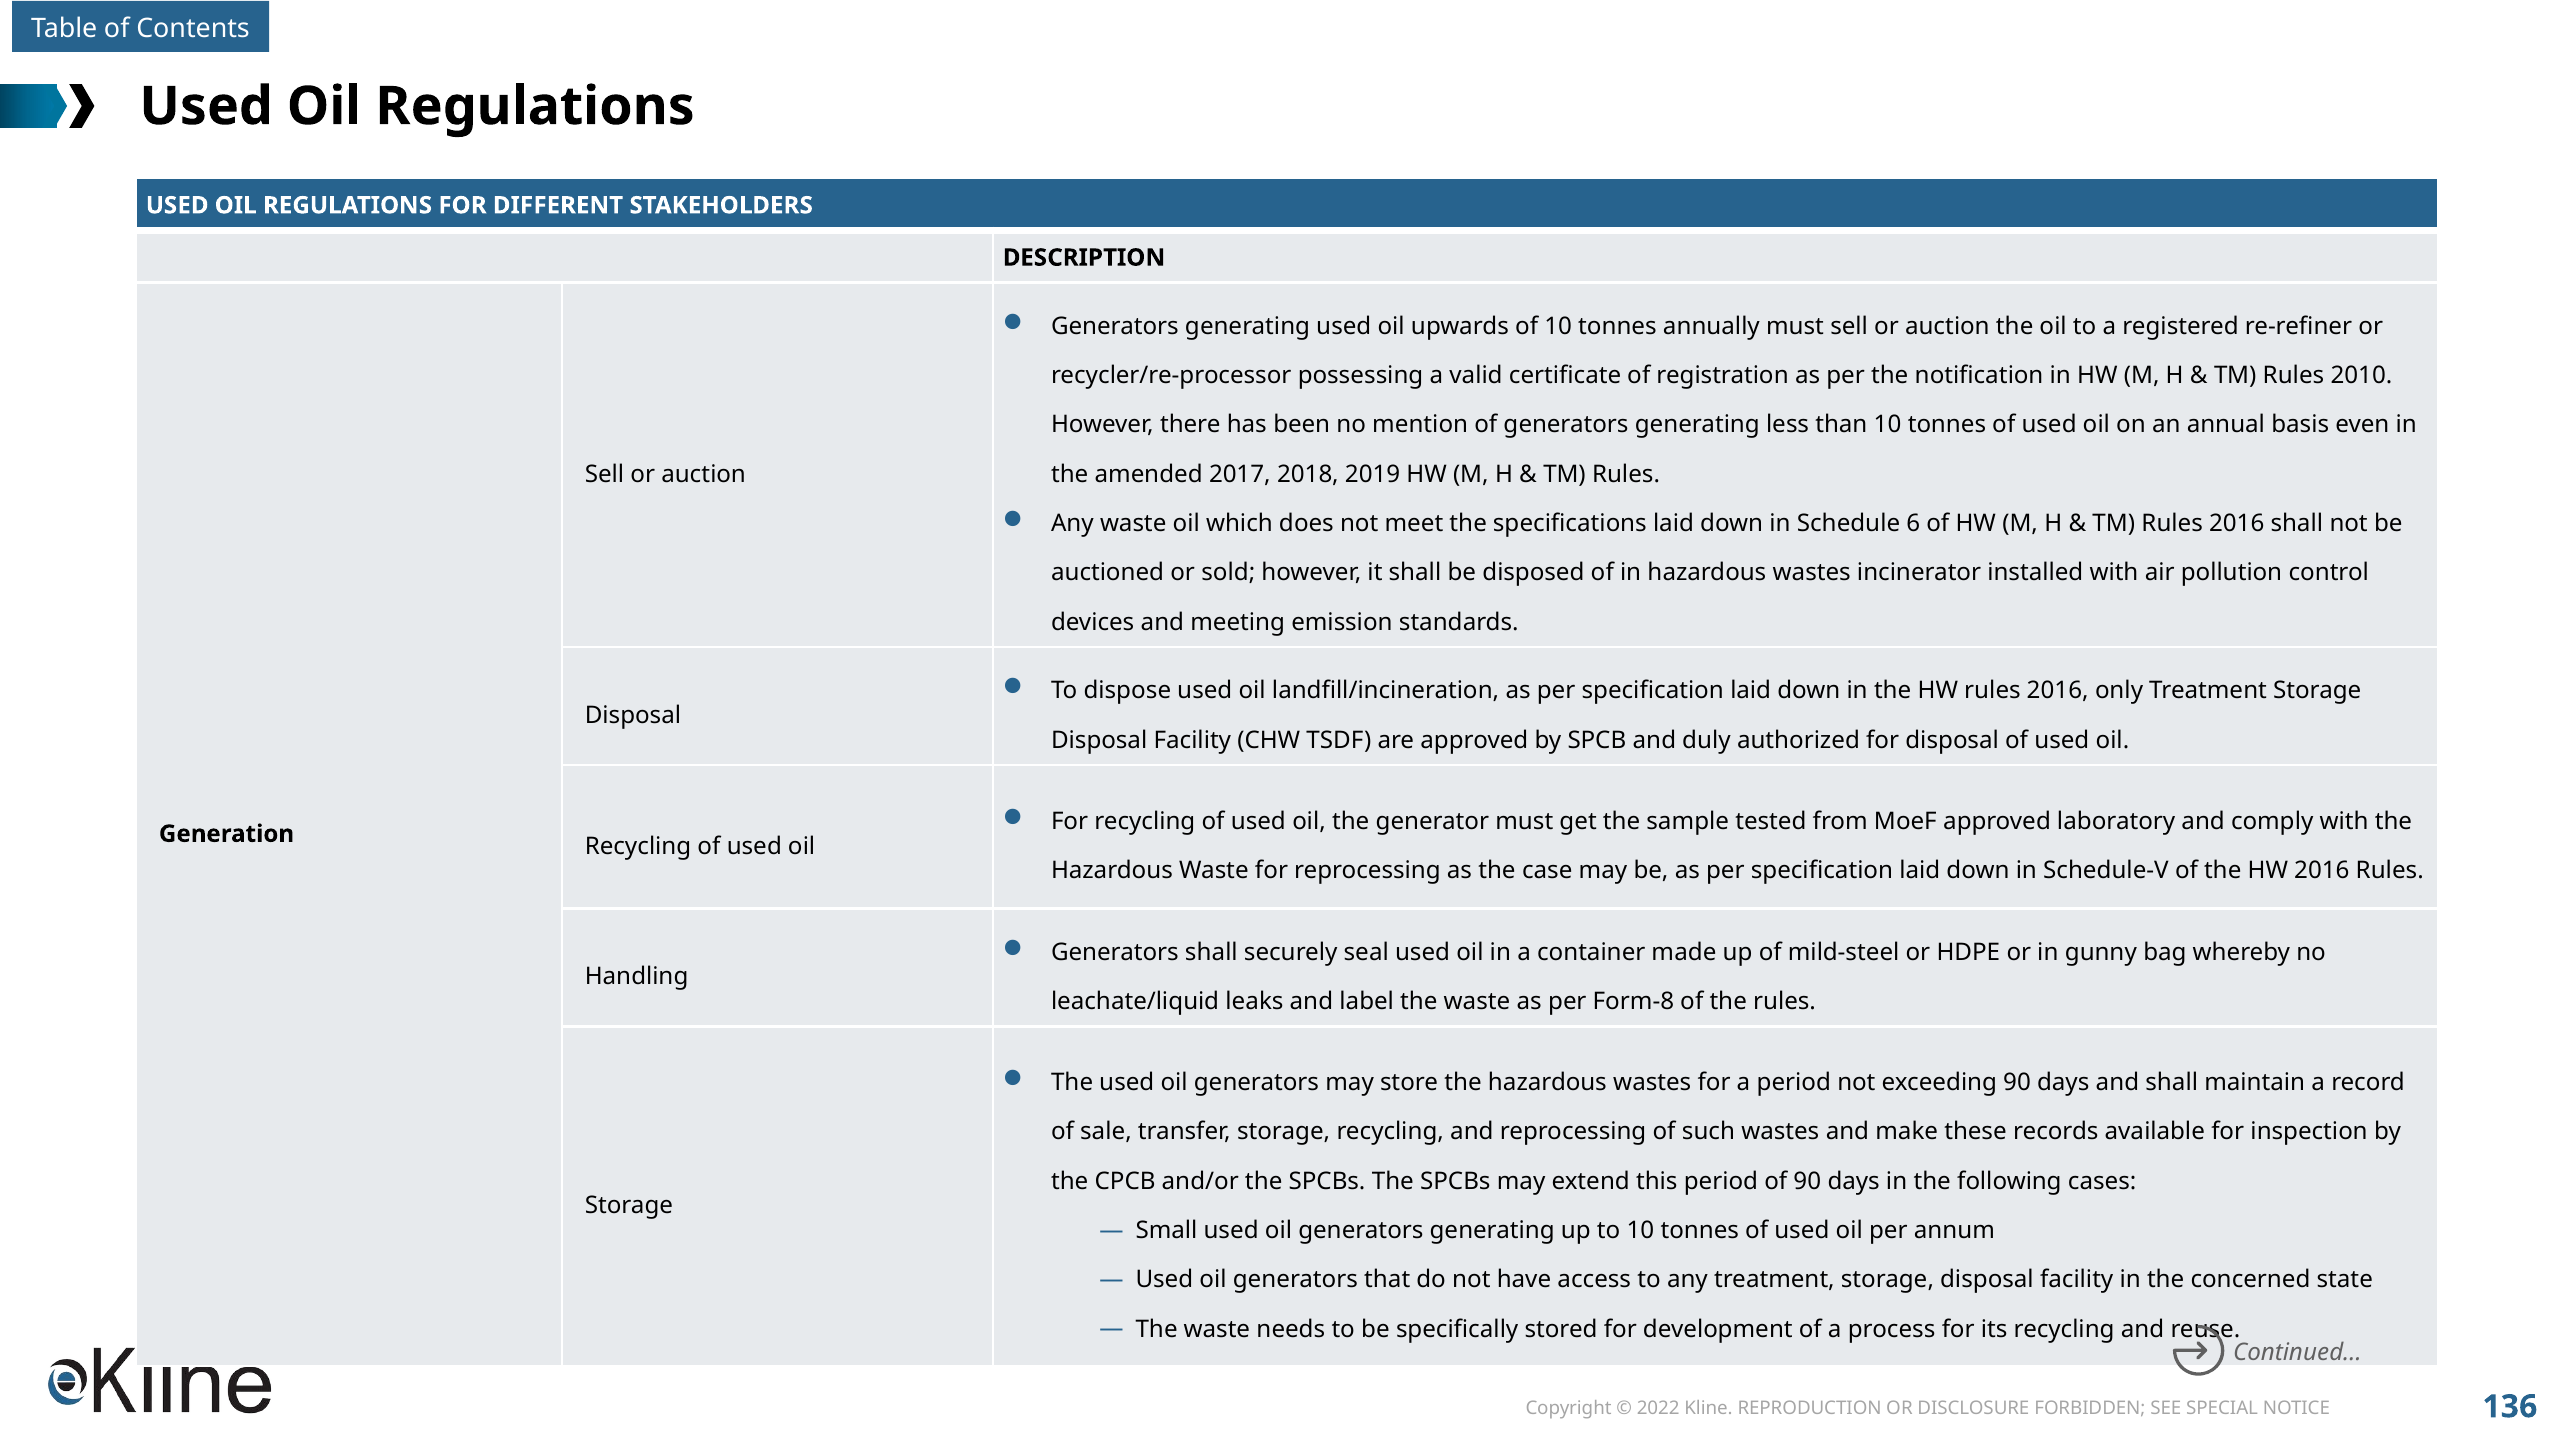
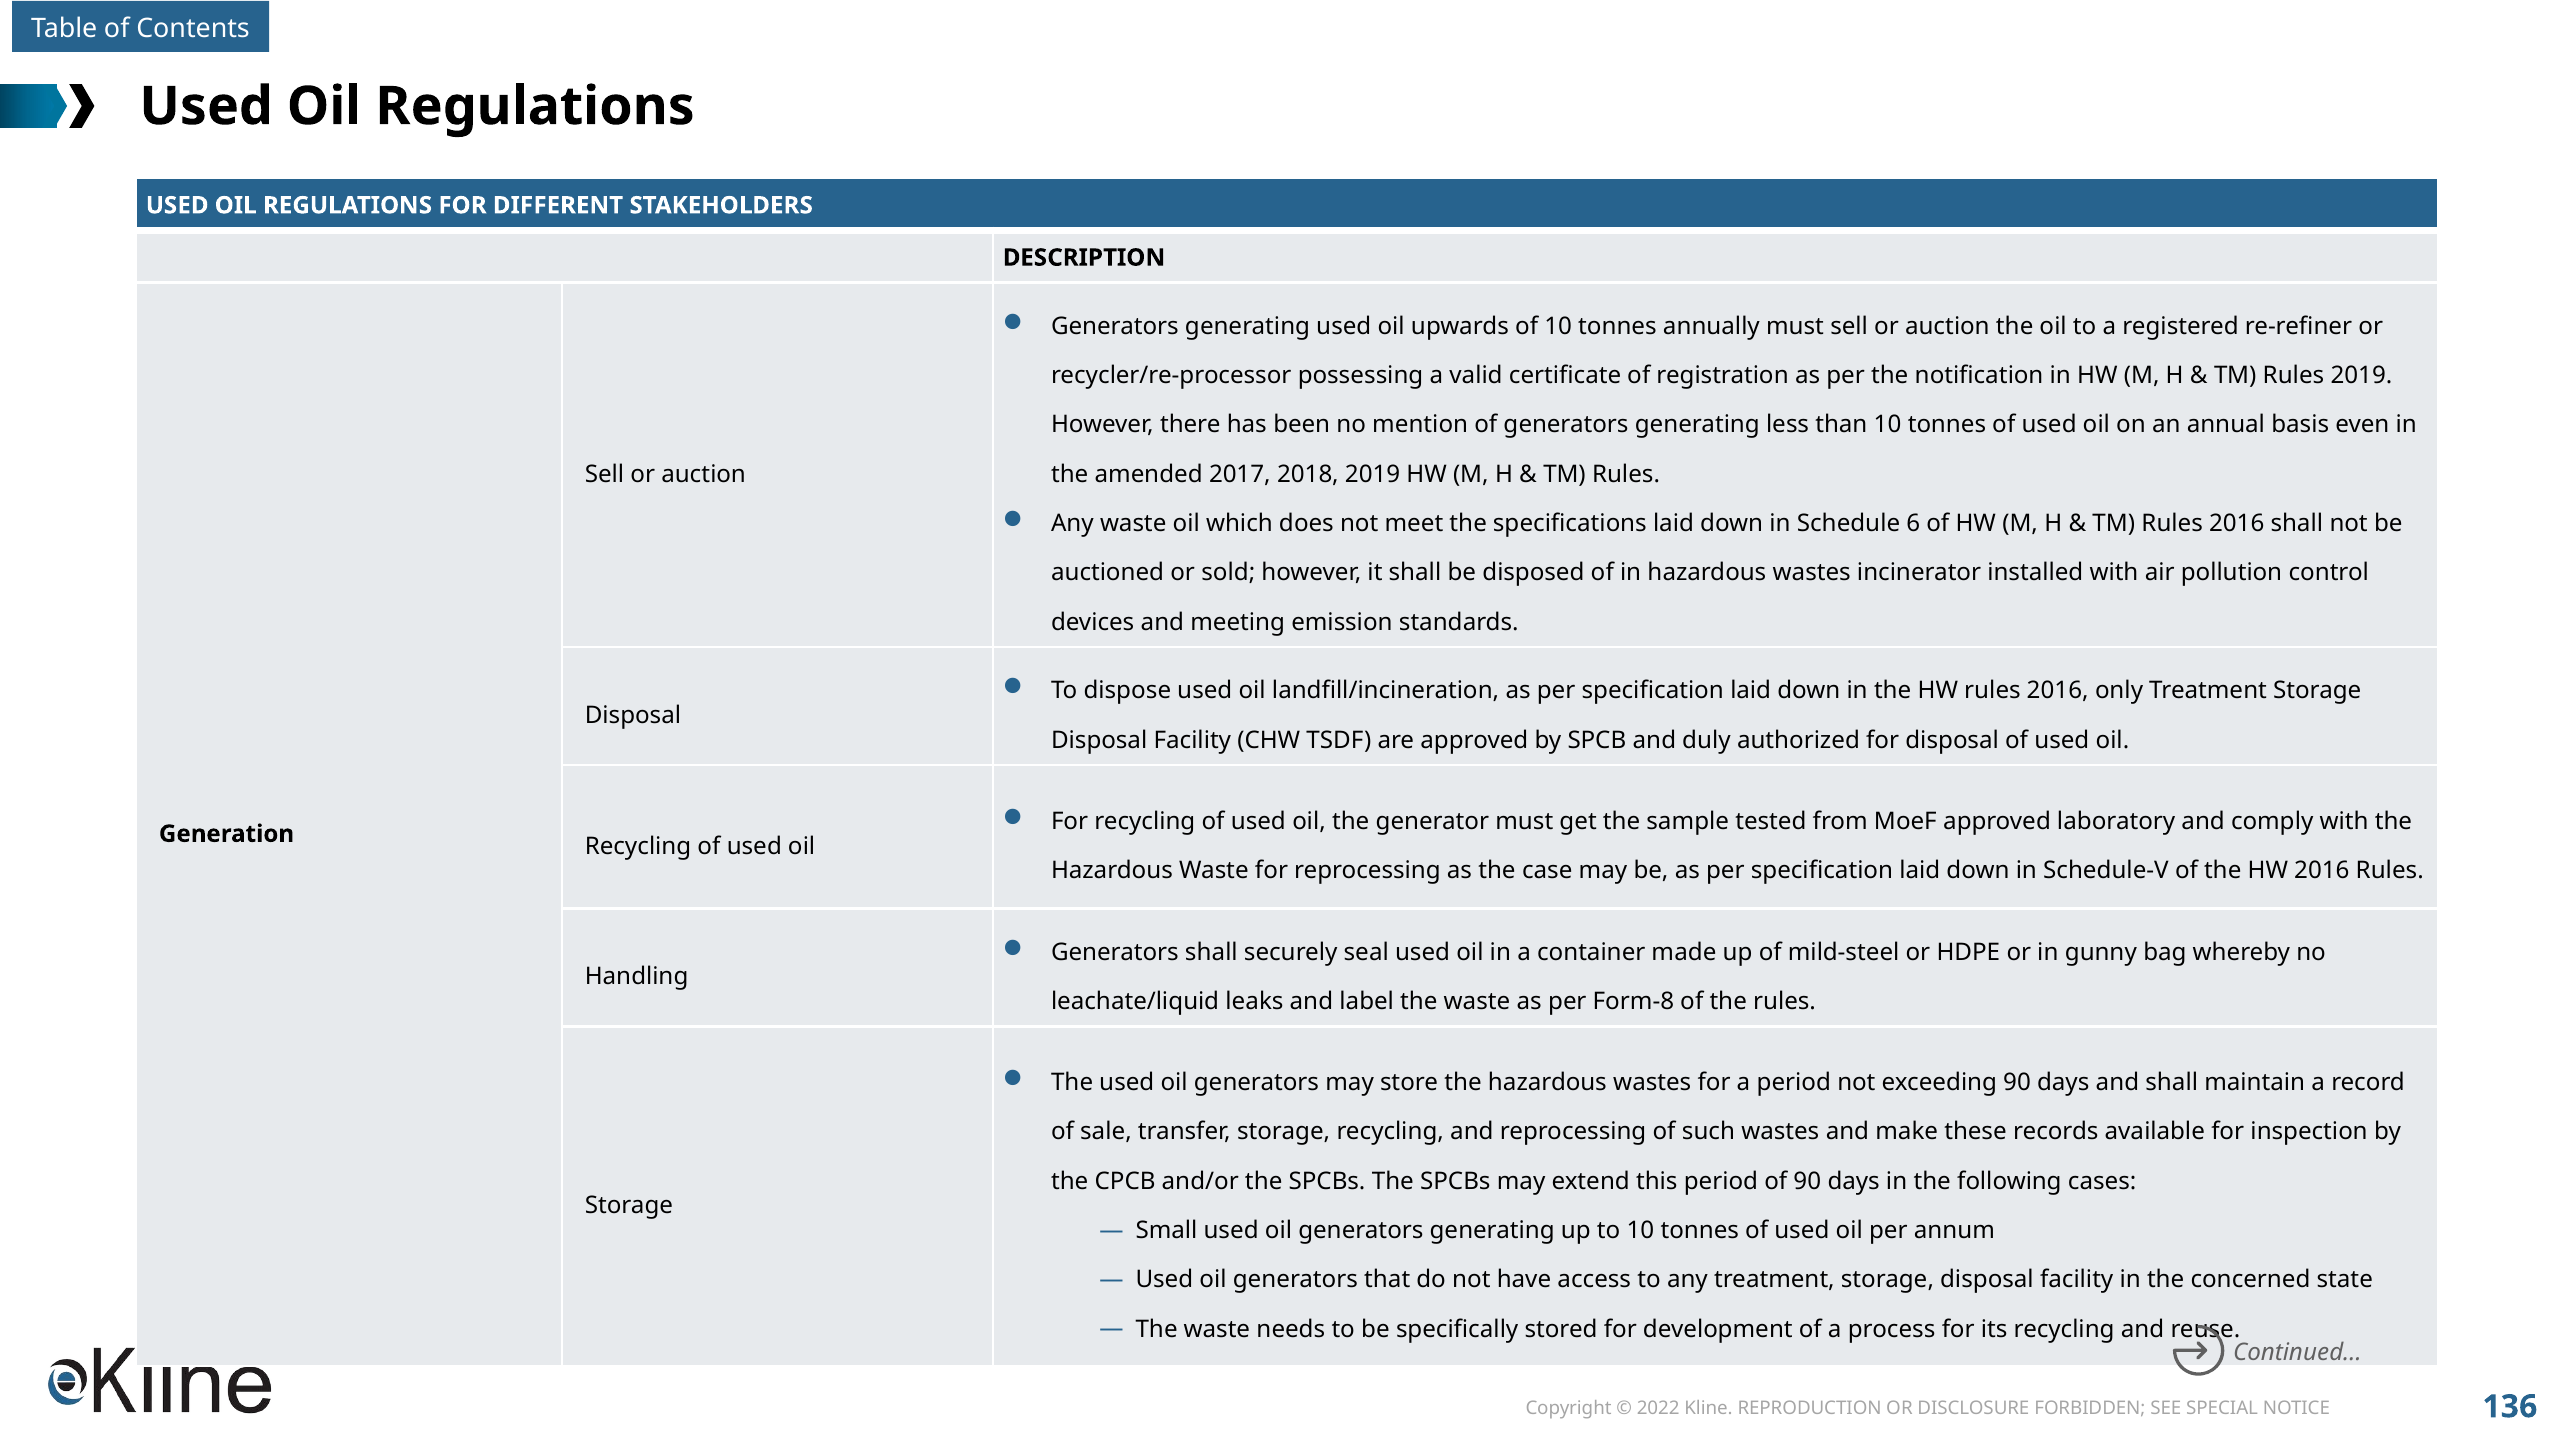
Rules 2010: 2010 -> 2019 (2361, 376)
